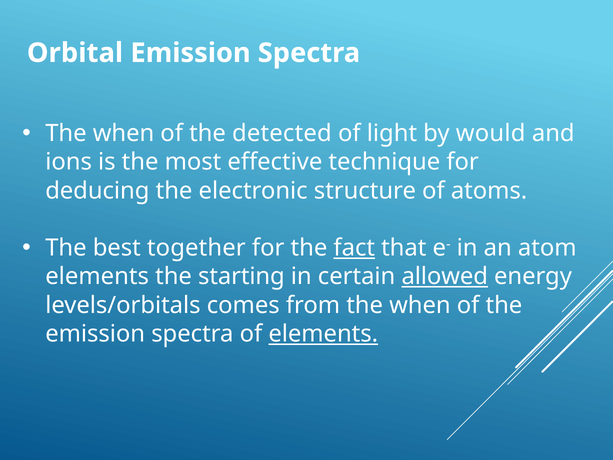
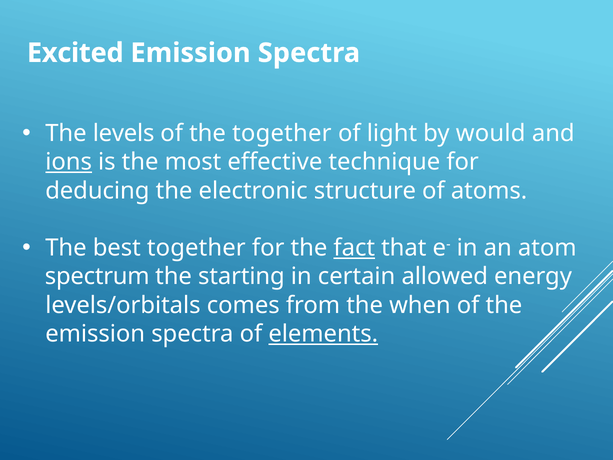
Orbital: Orbital -> Excited (75, 53)
when: when -> levels (124, 133)
the detected: detected -> together (282, 133)
ions underline: none -> present (69, 162)
elements: elements -> spectrum (97, 276)
allowed underline: present -> none (445, 276)
